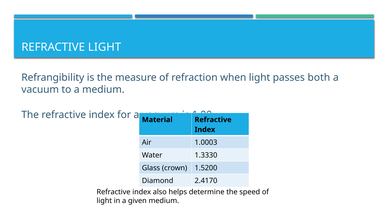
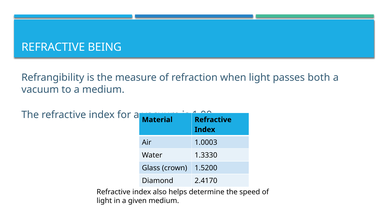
REFRACTIVE LIGHT: LIGHT -> BEING (105, 47)
